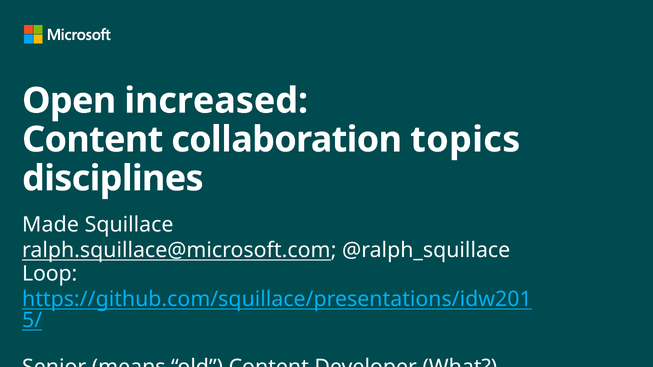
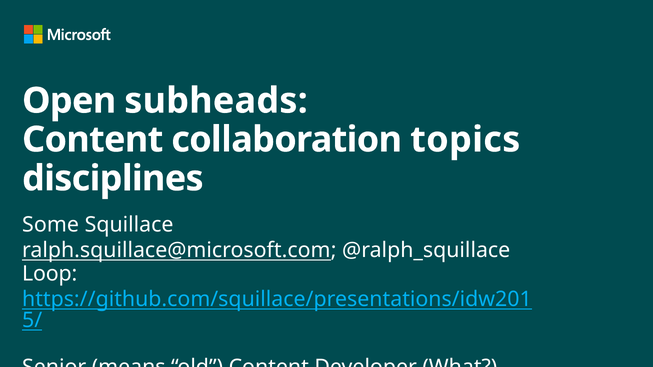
increased: increased -> subheads (216, 101)
Made: Made -> Some (51, 225)
